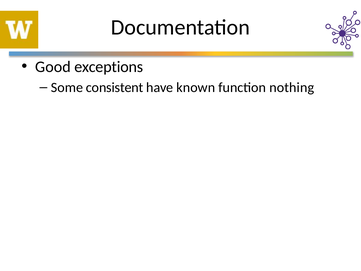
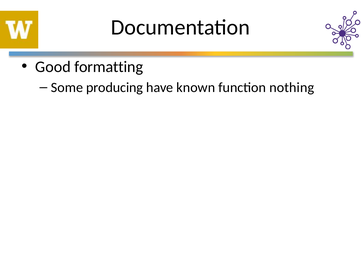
exceptions: exceptions -> formatting (109, 67)
consistent: consistent -> producing (115, 87)
